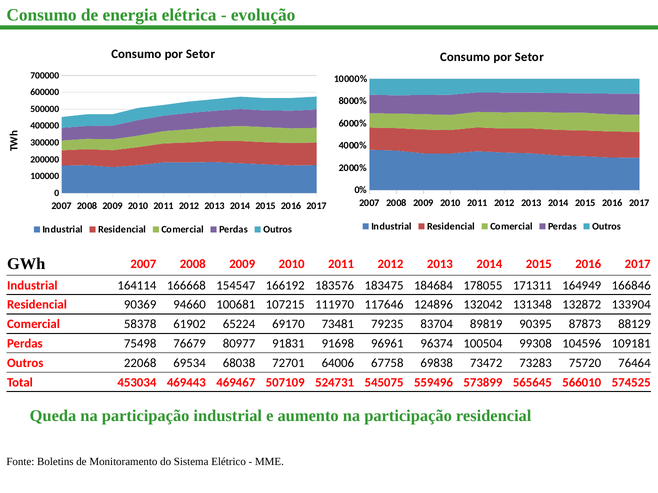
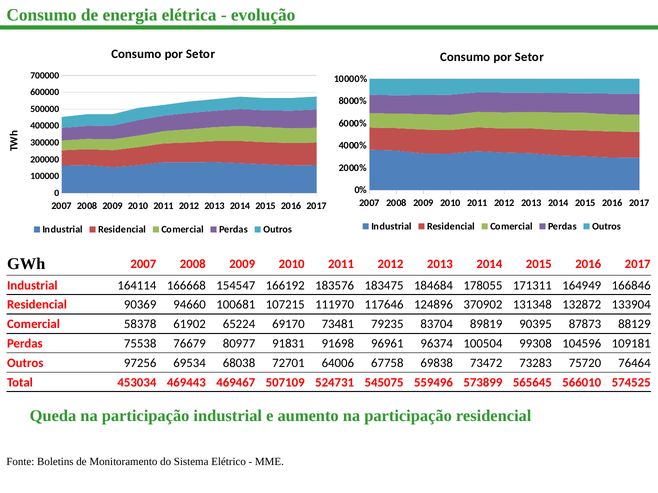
132042: 132042 -> 370902 (483, 305)
75498: 75498 -> 75538 (140, 344)
22068: 22068 -> 97256 (140, 363)
